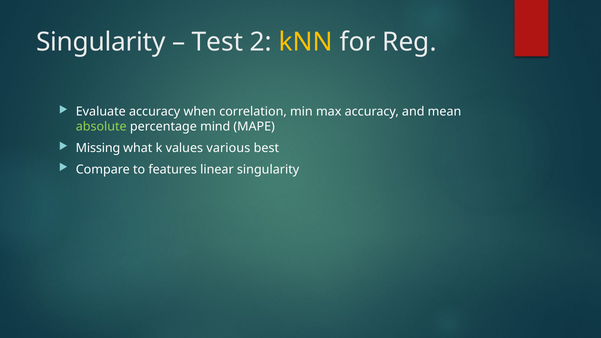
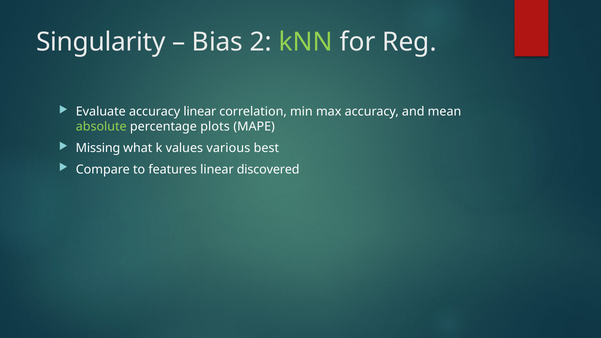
Test: Test -> Bias (218, 42)
kNN colour: yellow -> light green (306, 42)
accuracy when: when -> linear (200, 112)
mind: mind -> plots (215, 127)
linear singularity: singularity -> discovered (268, 169)
